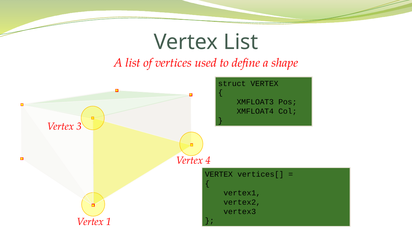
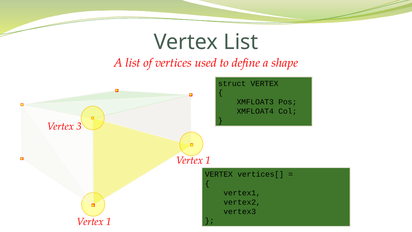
4: 4 -> 1 (208, 160)
